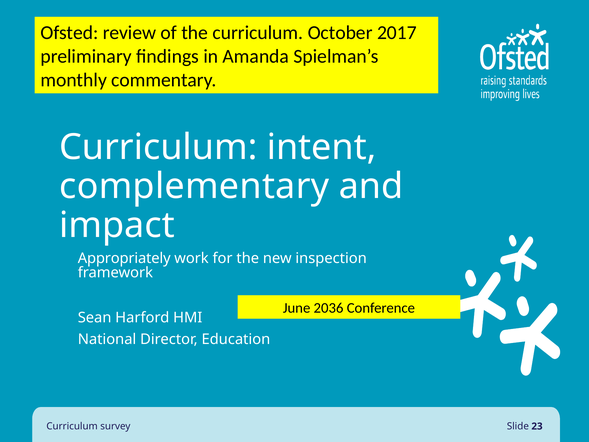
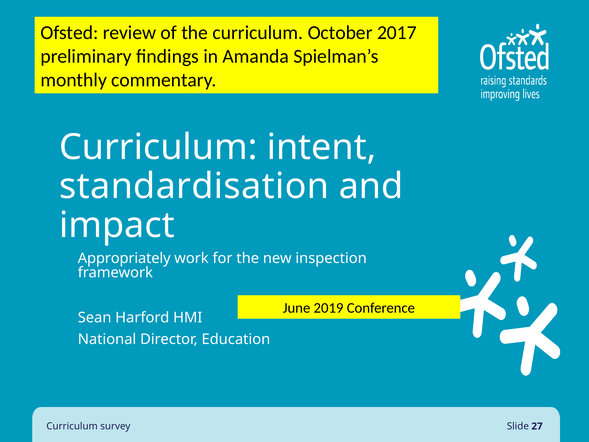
complementary: complementary -> standardisation (194, 186)
2036: 2036 -> 2019 (329, 308)
23: 23 -> 27 (537, 426)
